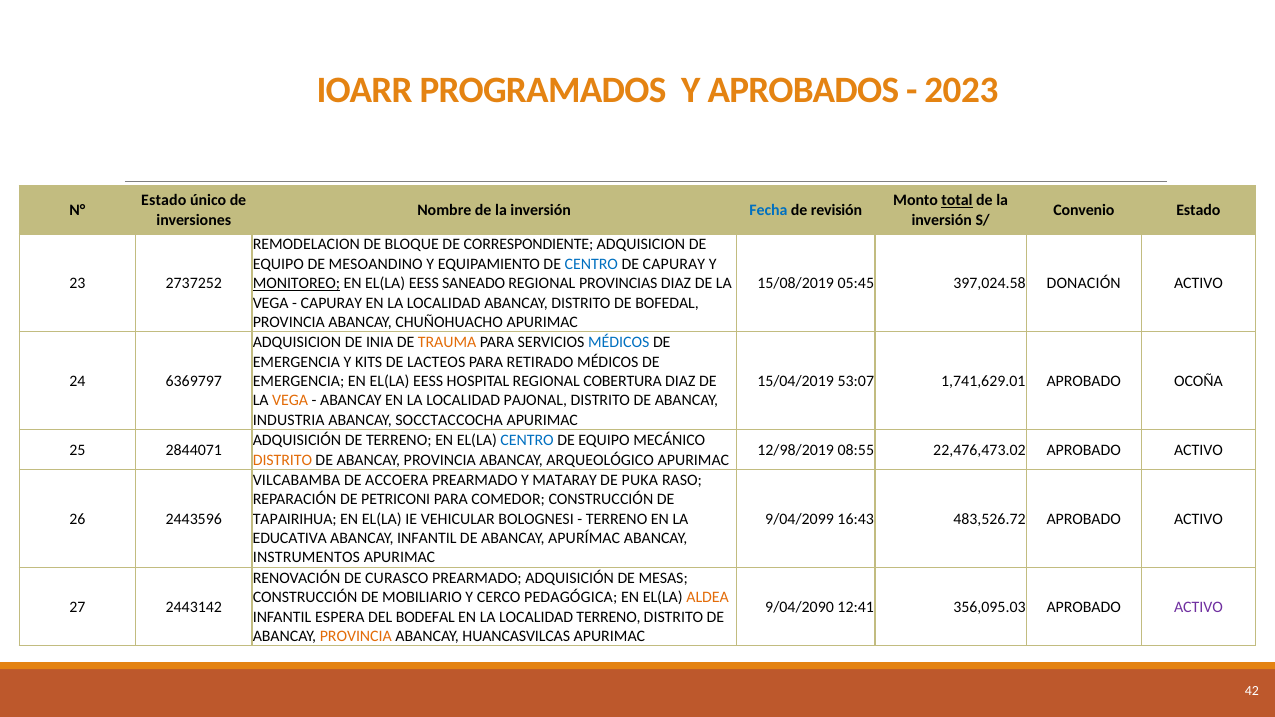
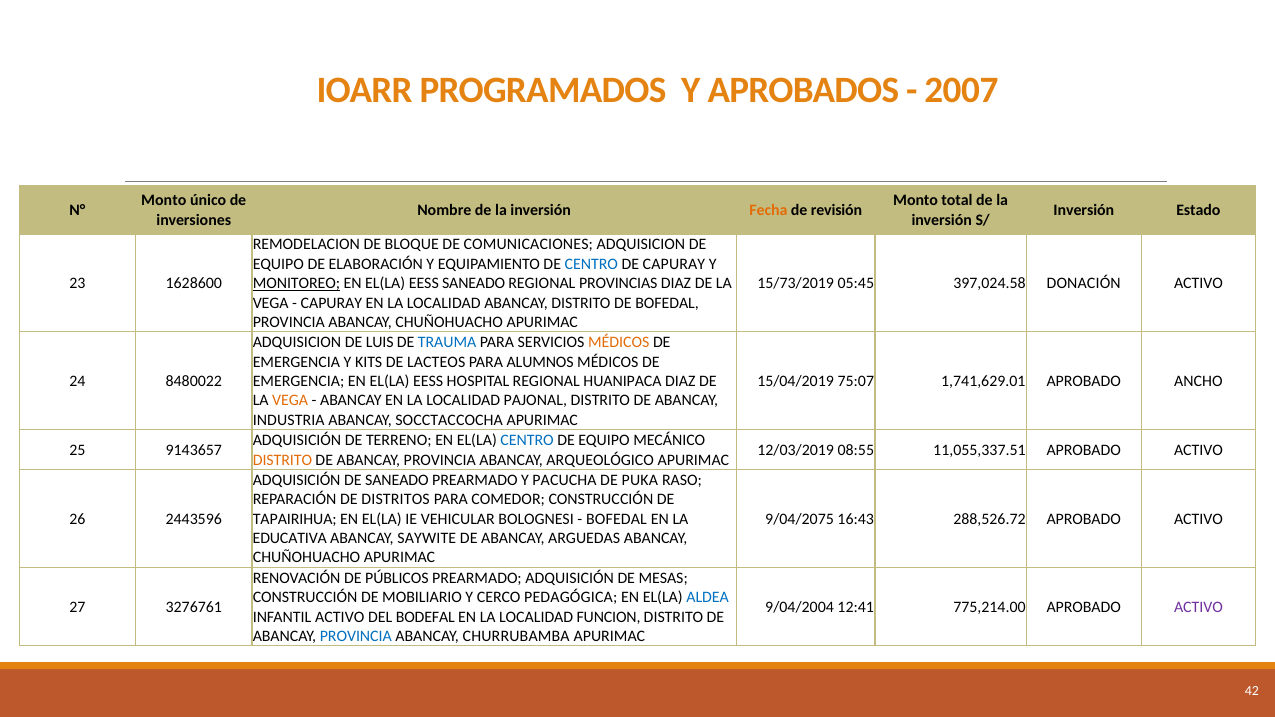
2023: 2023 -> 2007 (961, 90)
Estado: Estado -> Monto (164, 201)
total underline: present -> none (957, 201)
Fecha colour: blue -> orange (768, 210)
Convenio: Convenio -> Inversión (1084, 210)
CORRESPONDIENTE: CORRESPONDIENTE -> COMUNICACIONES (528, 245)
MESOANDINO: MESOANDINO -> ELABORACIÓN (376, 264)
2737252: 2737252 -> 1628600 (194, 283)
15/08/2019: 15/08/2019 -> 15/73/2019 (796, 283)
INIA: INIA -> LUIS (380, 343)
TRAUMA colour: orange -> blue (447, 343)
MÉDICOS colour: blue -> orange (619, 343)
RETIRADO: RETIRADO -> ALUMNOS (540, 362)
6369797: 6369797 -> 8480022 (194, 381)
COBERTURA: COBERTURA -> HUANIPACA (623, 381)
53:07: 53:07 -> 75:07 (856, 381)
OCOÑA: OCOÑA -> ANCHO (1198, 381)
2844071: 2844071 -> 9143657 (194, 450)
12/98/2019: 12/98/2019 -> 12/03/2019 (796, 450)
22,476,473.02: 22,476,473.02 -> 11,055,337.51 (979, 450)
VILCABAMBA: VILCABAMBA -> ADQUISICIÓN (297, 480)
DE ACCOERA: ACCOERA -> SANEADO (397, 480)
MATARAY: MATARAY -> PACUCHA (565, 480)
PETRICONI: PETRICONI -> DISTRITOS (396, 500)
TERRENO: TERRENO -> BOFEDAL (616, 519)
9/04/2099: 9/04/2099 -> 9/04/2075 (800, 519)
483,526.72: 483,526.72 -> 288,526.72 (989, 519)
ABANCAY INFANTIL: INFANTIL -> SAYWITE (427, 538)
APURÍMAC: APURÍMAC -> ARGUEDAS (584, 538)
INSTRUMENTOS: INSTRUMENTOS -> CHUÑOHUACHO (307, 558)
CURASCO: CURASCO -> PÚBLICOS (397, 578)
ALDEA colour: orange -> blue (708, 597)
2443142: 2443142 -> 3276761 (194, 607)
9/04/2090: 9/04/2090 -> 9/04/2004 (800, 607)
356,095.03: 356,095.03 -> 775,214.00 (989, 607)
INFANTIL ESPERA: ESPERA -> ACTIVO (340, 617)
LOCALIDAD TERRENO: TERRENO -> FUNCION (609, 617)
PROVINCIA colour: orange -> blue (356, 636)
HUANCASVILCAS: HUANCASVILCAS -> CHURRUBAMBA (516, 636)
